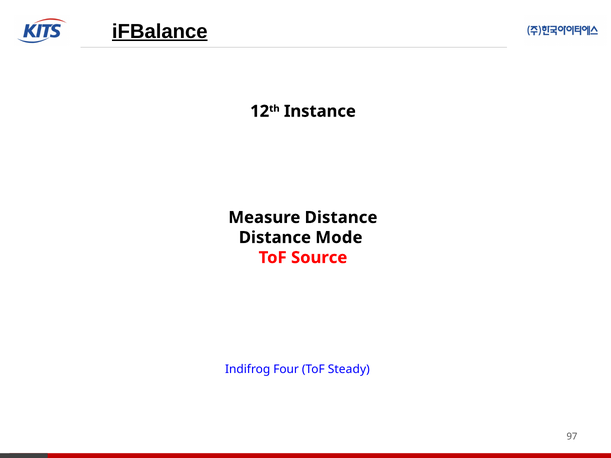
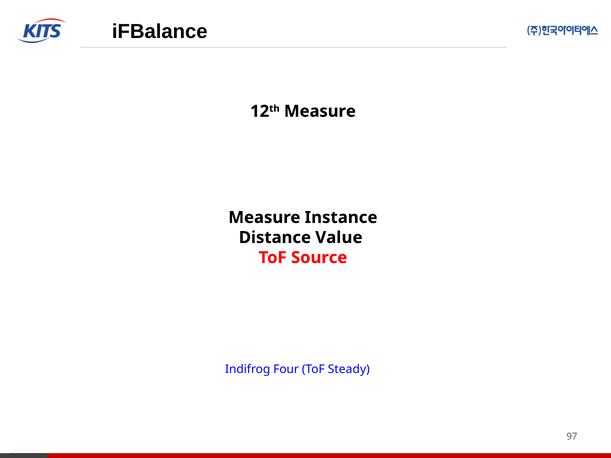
iFBalance underline: present -> none (160, 32)
Instance: Instance -> Measure (320, 111)
Measure Distance: Distance -> Instance (341, 218)
Mode: Mode -> Value (339, 238)
